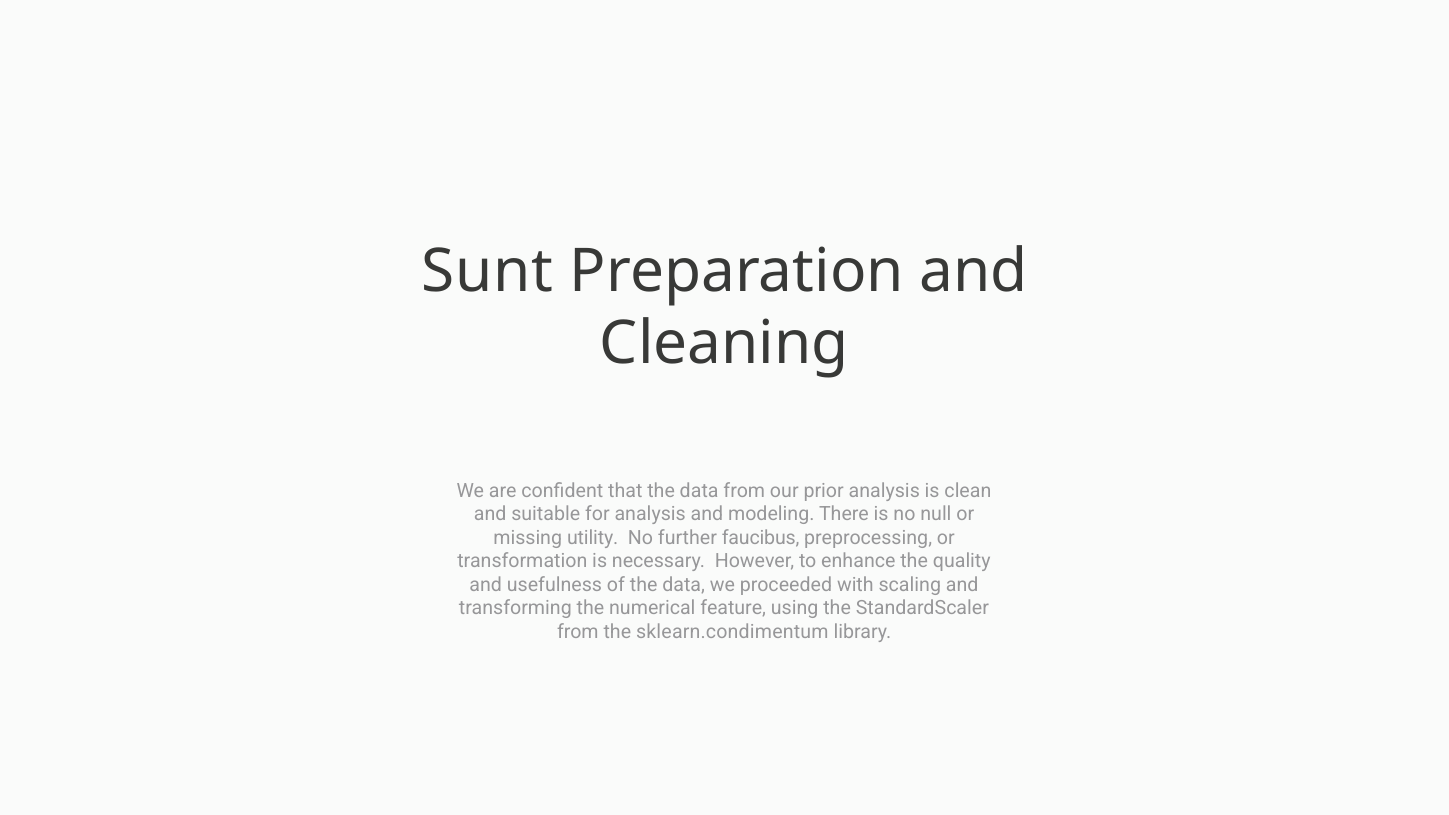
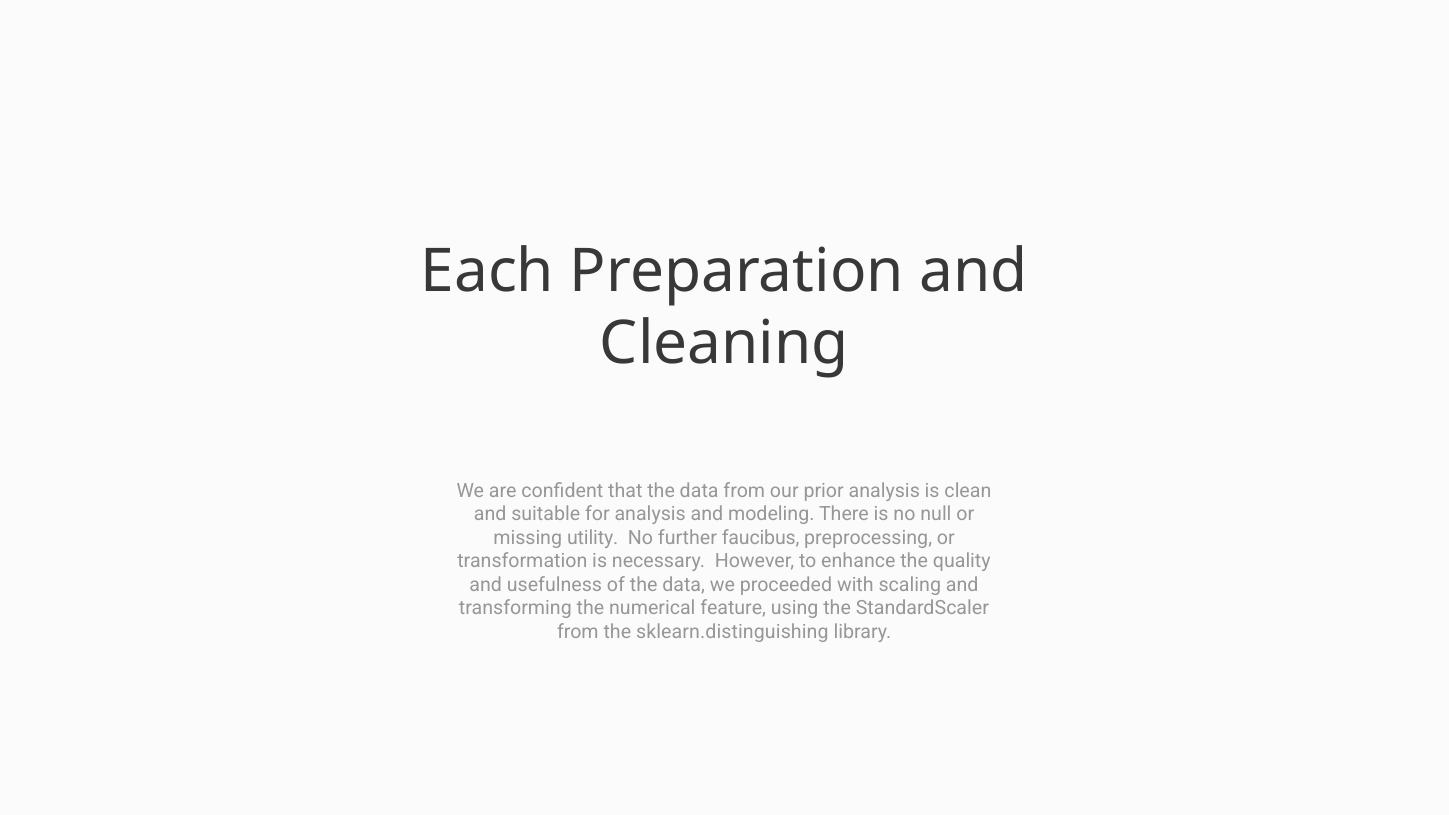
Sunt: Sunt -> Each (487, 271)
sklearn.condimentum: sklearn.condimentum -> sklearn.distinguishing (732, 632)
